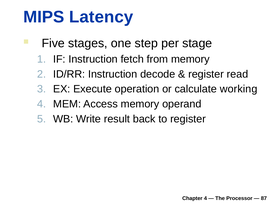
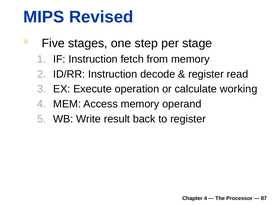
Latency: Latency -> Revised (101, 17)
